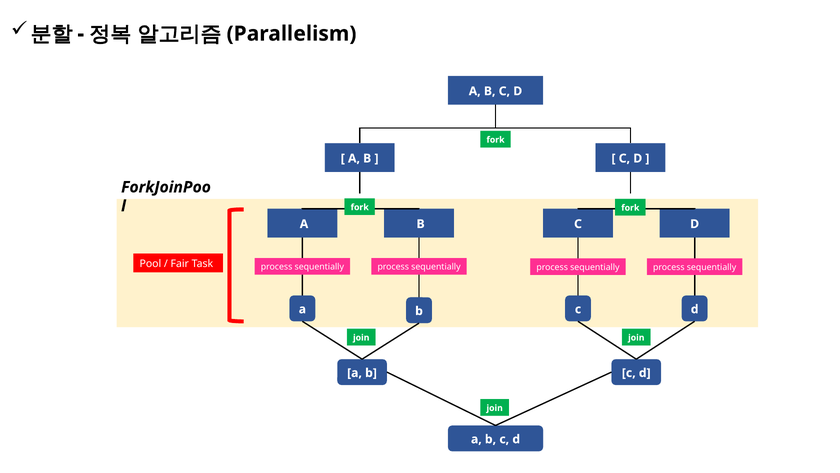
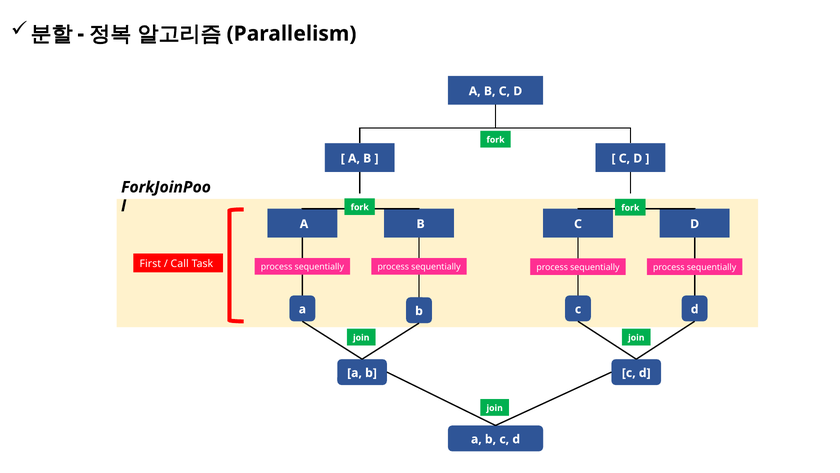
Pool: Pool -> First (150, 263)
Fair: Fair -> Call (180, 263)
